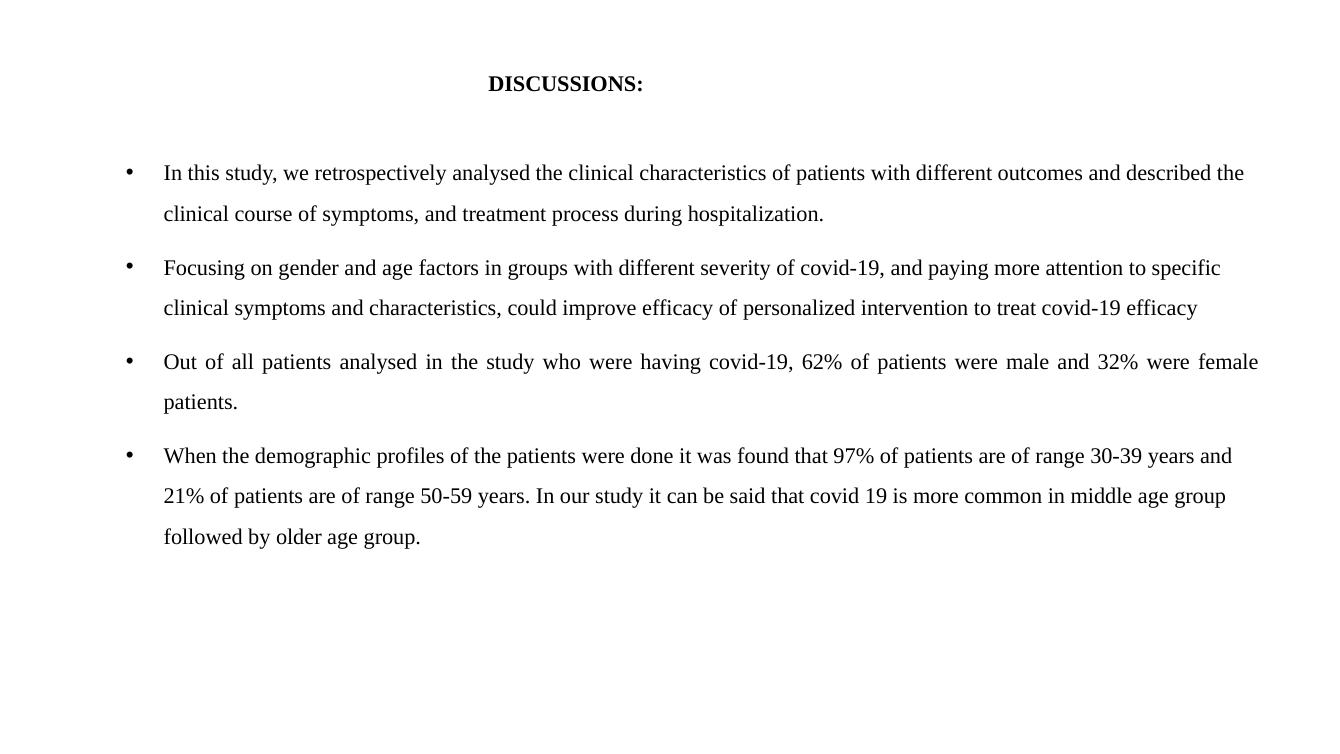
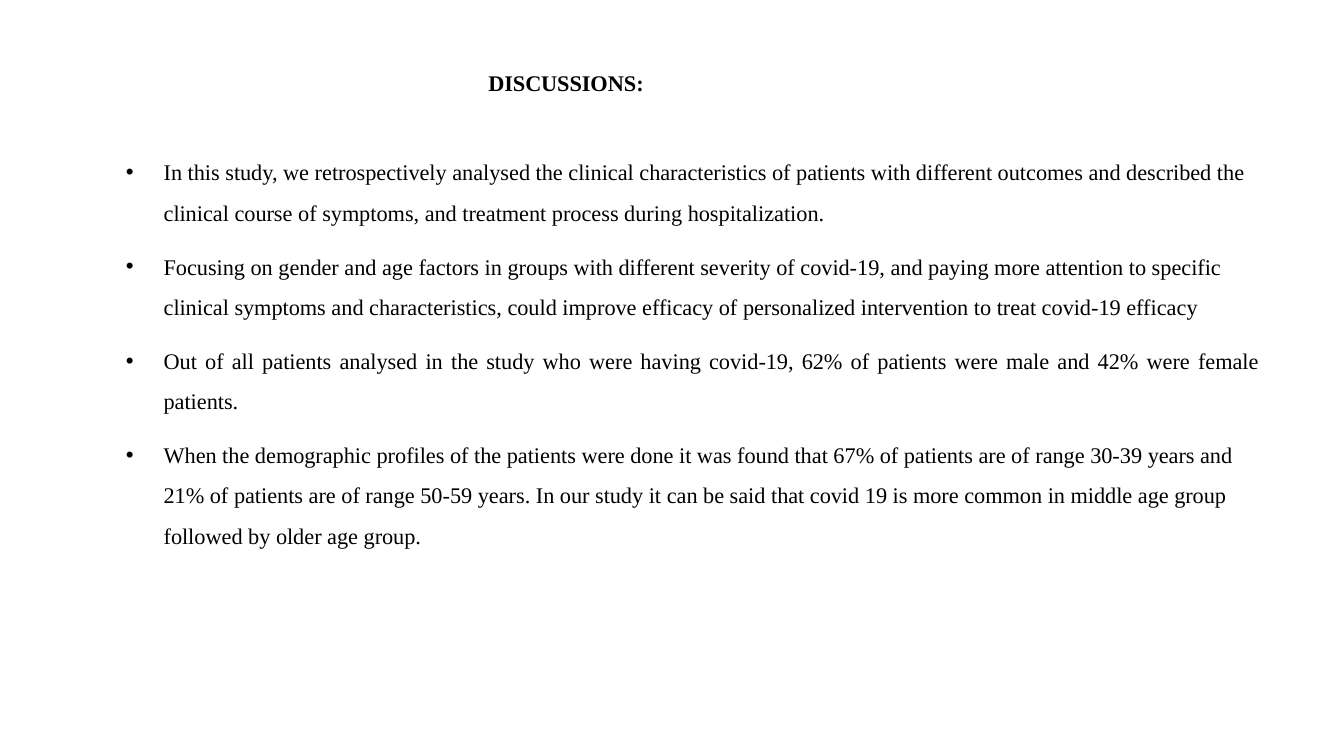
32%: 32% -> 42% (1118, 362)
97%: 97% -> 67% (854, 456)
